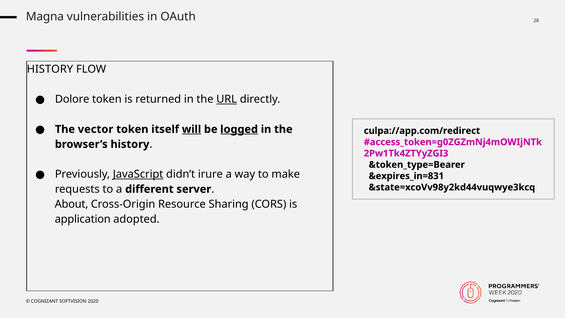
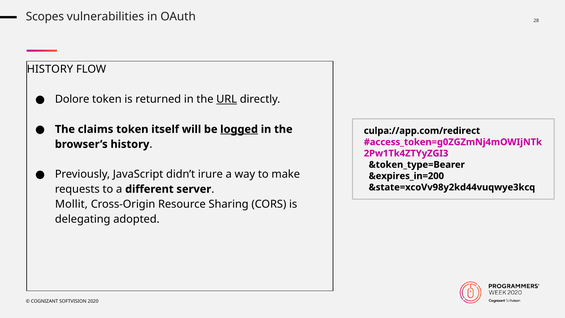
Magna: Magna -> Scopes (45, 17)
vector: vector -> claims (96, 129)
will underline: present -> none (192, 129)
JavaScript underline: present -> none (138, 174)
&expires_in=831: &expires_in=831 -> &expires_in=200 (406, 176)
About: About -> Mollit (71, 204)
application: application -> delegating (83, 219)
